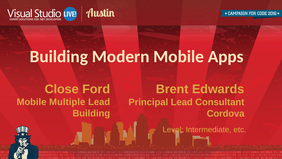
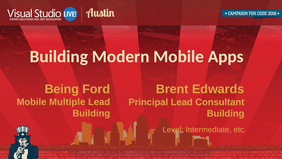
Close: Close -> Being (62, 89)
Cordova: Cordova -> Building (226, 113)
